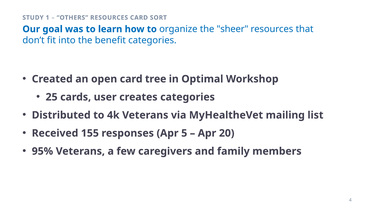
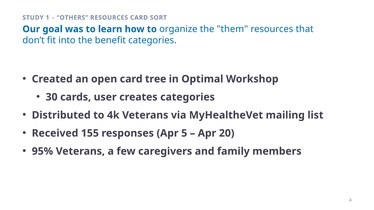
sheer: sheer -> them (232, 29)
25: 25 -> 30 (52, 97)
